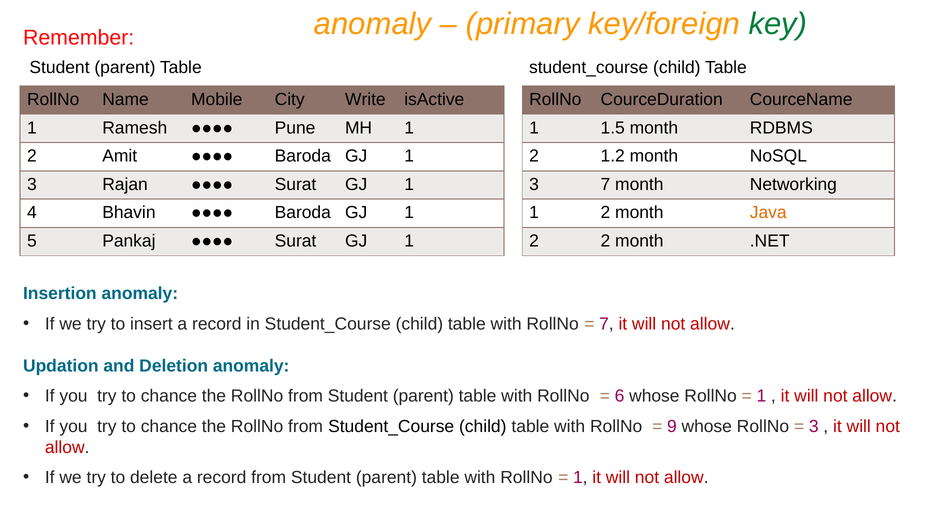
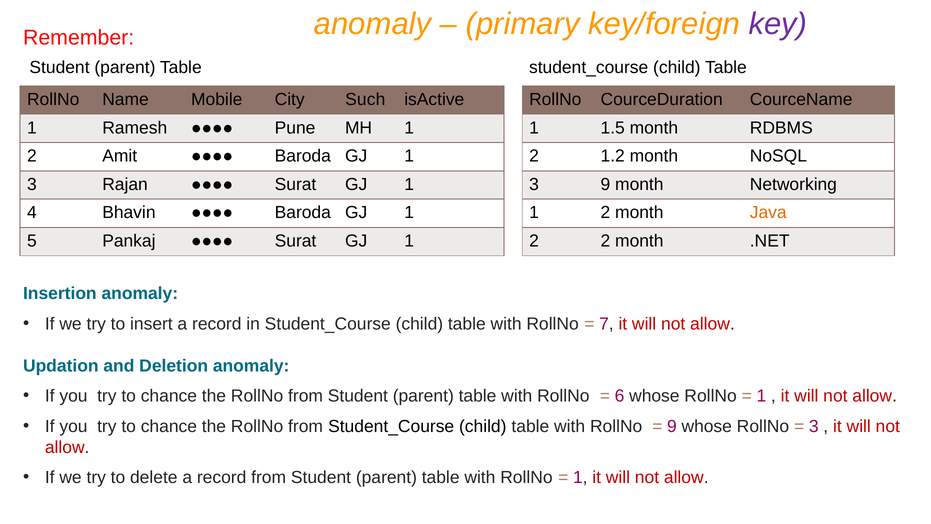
key colour: green -> purple (778, 24)
Write: Write -> Such (365, 99)
3 7: 7 -> 9 (605, 184)
